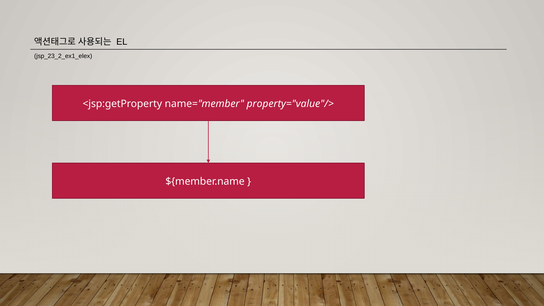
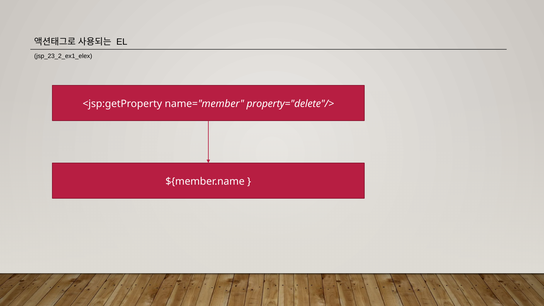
property="value"/>: property="value"/> -> property="delete"/> (290, 104)
